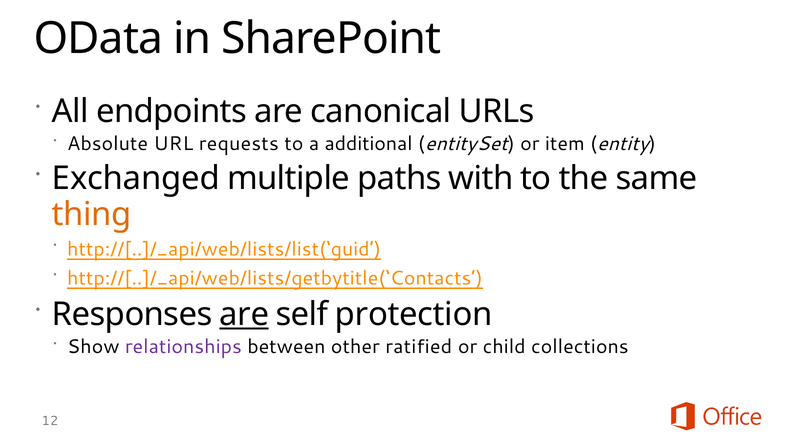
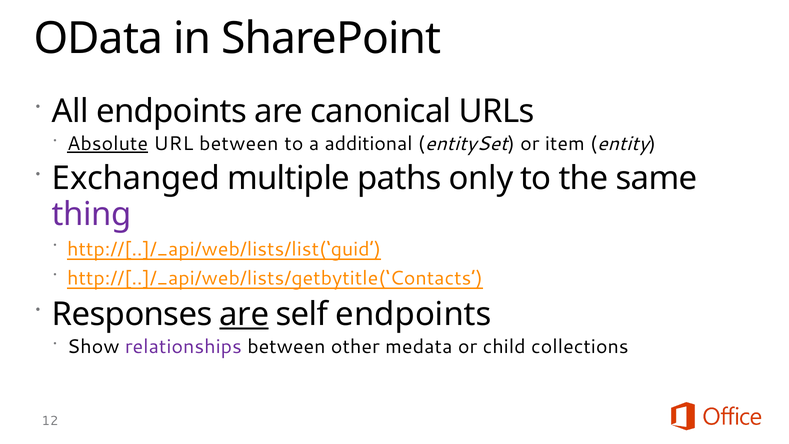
Absolute underline: none -> present (108, 144)
URL requests: requests -> between (239, 144)
with: with -> only (481, 179)
thing colour: orange -> purple (92, 214)
self protection: protection -> endpoints (414, 314)
ratified: ratified -> medata (419, 347)
